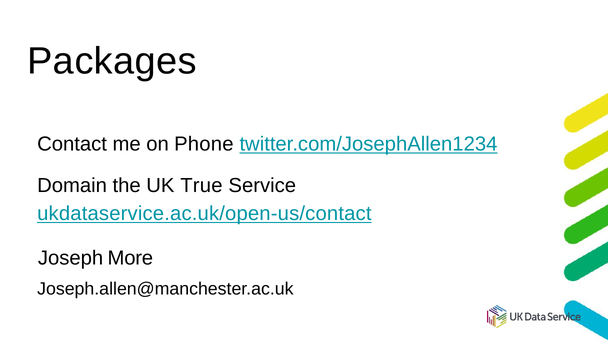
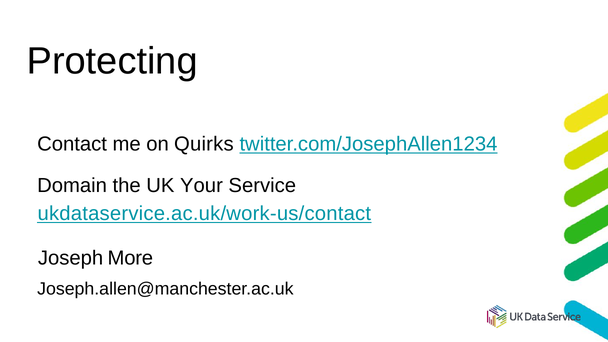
Packages: Packages -> Protecting (112, 61)
Phone: Phone -> Quirks (204, 144)
True: True -> Your (201, 186)
ukdataservice.ac.uk/open-us/contact: ukdataservice.ac.uk/open-us/contact -> ukdataservice.ac.uk/work-us/contact (204, 213)
